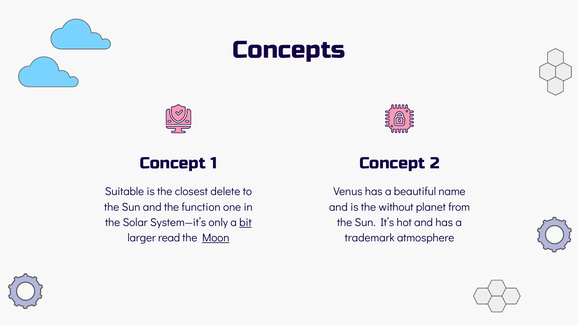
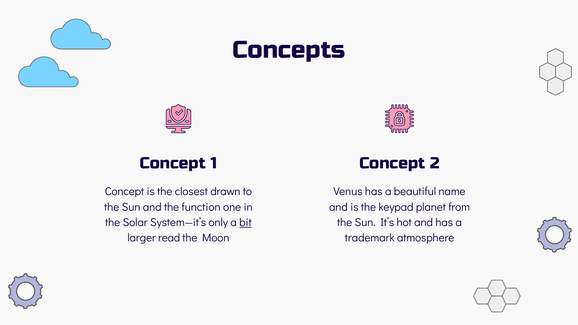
Suitable: Suitable -> Concept (124, 192)
delete: delete -> drawn (225, 192)
without: without -> keypad (396, 207)
Moon underline: present -> none (216, 238)
